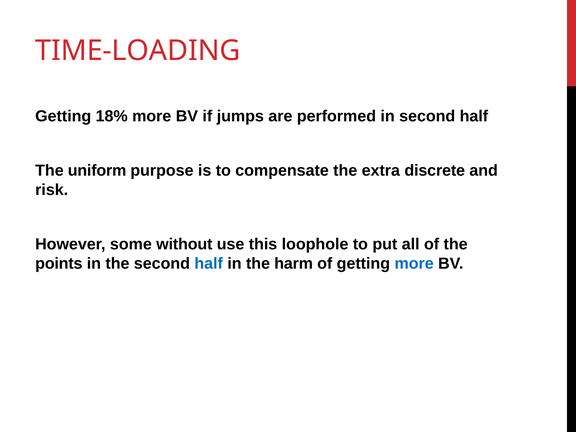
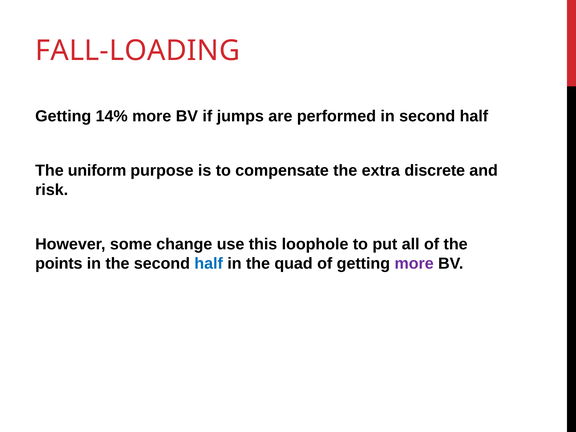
TIME-LOADING: TIME-LOADING -> FALL-LOADING (138, 51)
18%: 18% -> 14% (112, 116)
without: without -> change (184, 244)
harm: harm -> quad (294, 263)
more colour: blue -> purple (414, 263)
